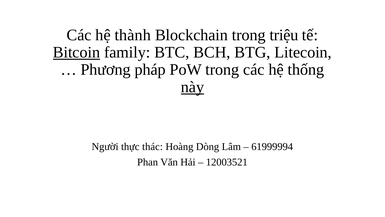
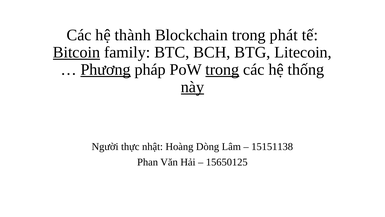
triệu: triệu -> phát (284, 35)
Phương underline: none -> present (106, 70)
trong underline: none -> present (222, 70)
thác: thác -> nhật (153, 146)
61999994: 61999994 -> 15151138 (272, 146)
12003521: 12003521 -> 15650125 (227, 162)
